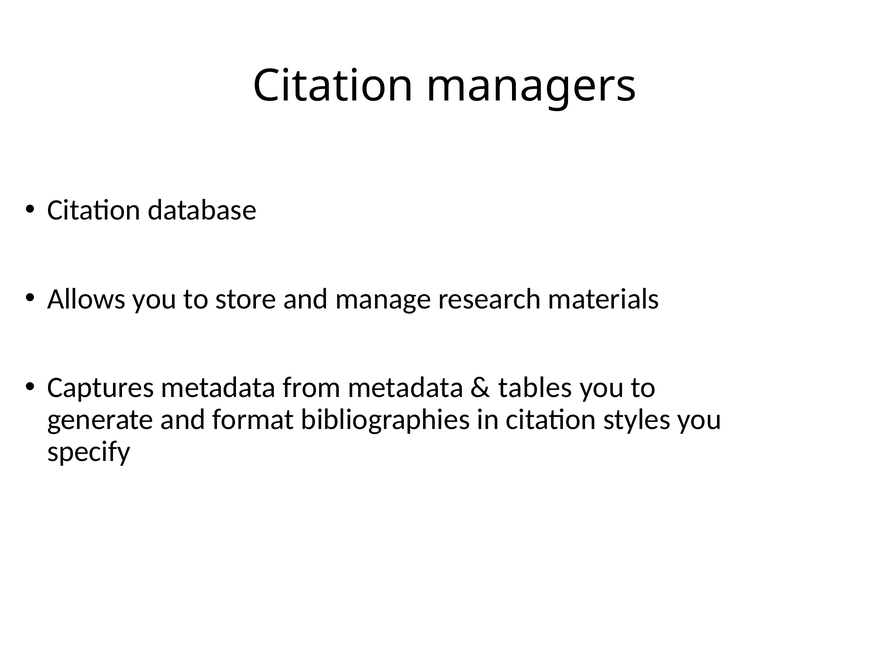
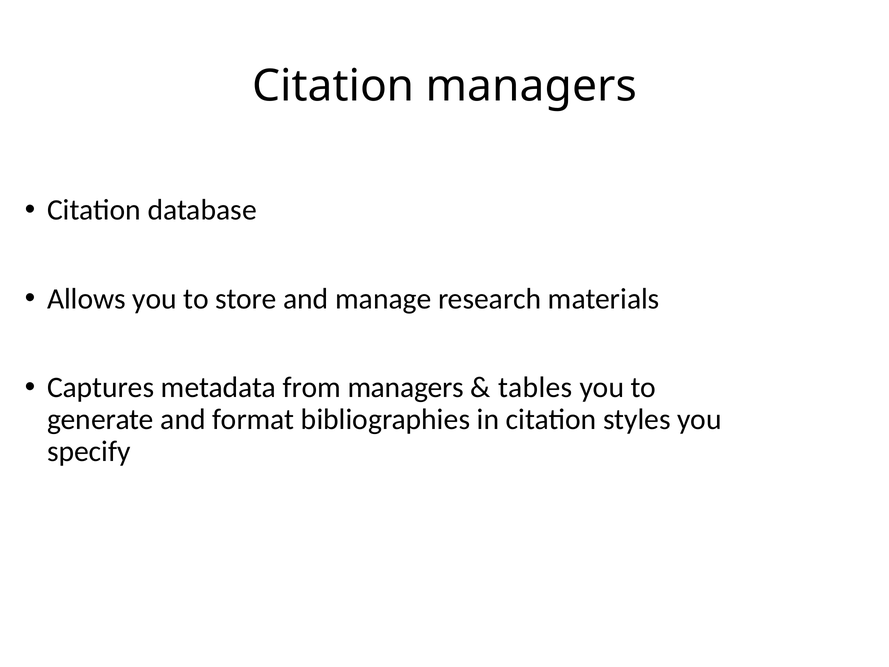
from metadata: metadata -> managers (406, 387)
